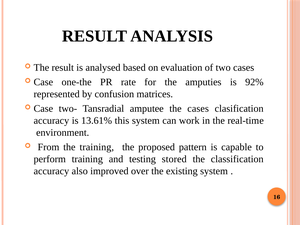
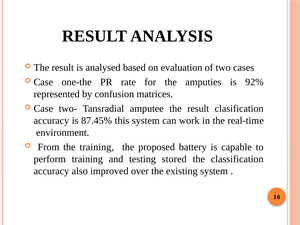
amputee the cases: cases -> result (198, 109)
13.61%: 13.61% -> 87.45% (97, 121)
pattern: pattern -> battery (193, 147)
